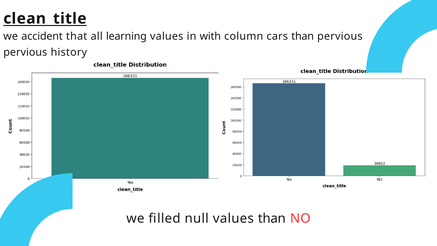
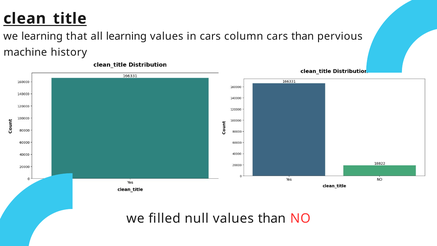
we accident: accident -> learning (42, 36)
in with: with -> cars (210, 36)
pervious: pervious -> machine (25, 52)
